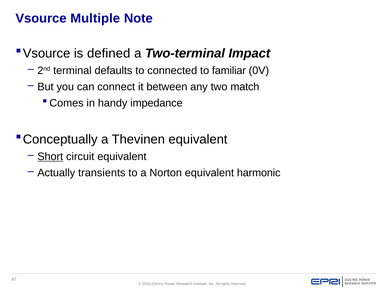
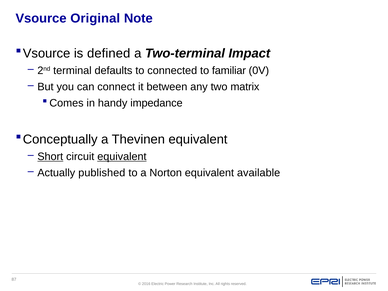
Multiple: Multiple -> Original (95, 18)
match: match -> matrix (245, 87)
equivalent underline: none -> present (122, 157)
transients: transients -> published (102, 173)
harmonic: harmonic -> available (259, 173)
